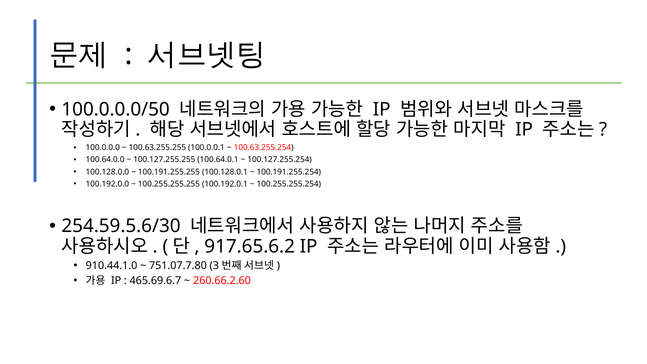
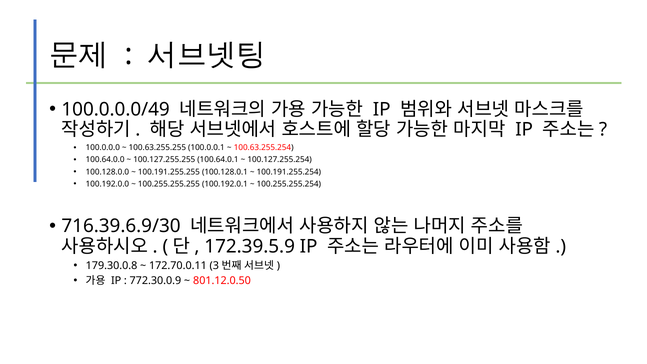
100.0.0.0/50: 100.0.0.0/50 -> 100.0.0.0/49 (116, 109)
254.59.5.6/30: 254.59.5.6/30 -> 716.39.6.9/30 (121, 226)
917.65.6.2: 917.65.6.2 -> 172.39.5.9 (250, 246)
910.44.1.0: 910.44.1.0 -> 179.30.0.8 (112, 266)
751.07.7.80: 751.07.7.80 -> 172.70.0.11 (178, 266)
465.69.6.7: 465.69.6.7 -> 772.30.0.9 (155, 281)
260.66.2.60: 260.66.2.60 -> 801.12.0.50 (222, 281)
